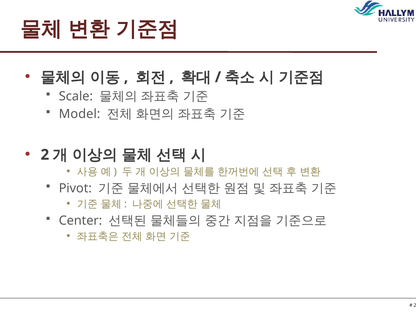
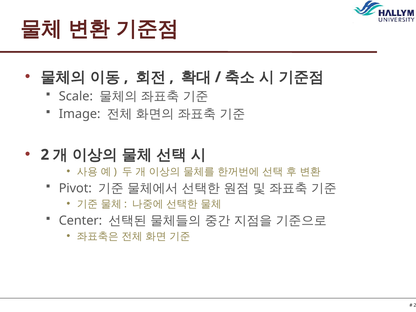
Model: Model -> Image (80, 114)
